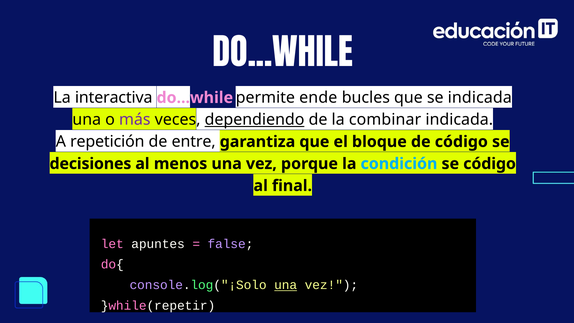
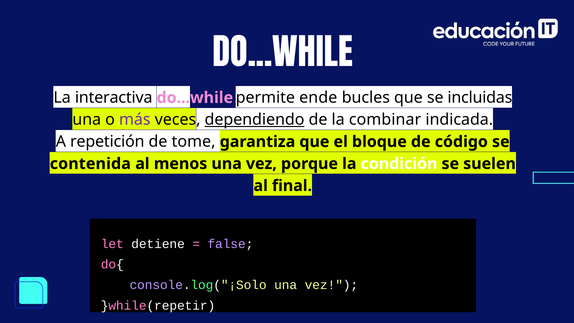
se indicada: indicada -> incluidas (480, 98)
entre: entre -> tome (194, 142)
decisiones: decisiones -> contenida (90, 164)
condición colour: light blue -> white (399, 164)
se código: código -> suelen (490, 164)
apuntes: apuntes -> detiene (158, 244)
una underline: present -> none (286, 285)
